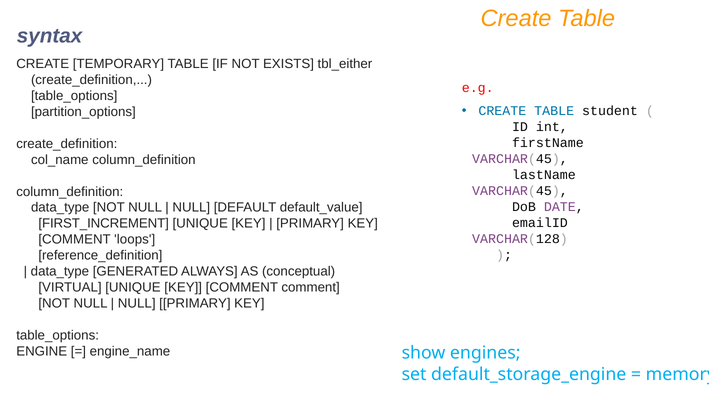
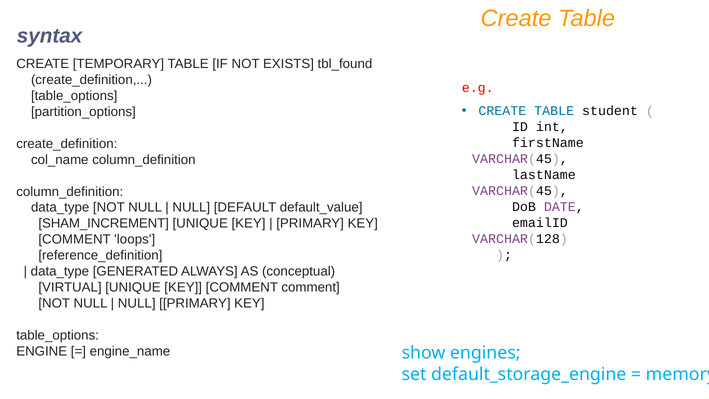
tbl_either: tbl_either -> tbl_found (345, 64)
FIRST_INCREMENT: FIRST_INCREMENT -> SHAM_INCREMENT (104, 223)
